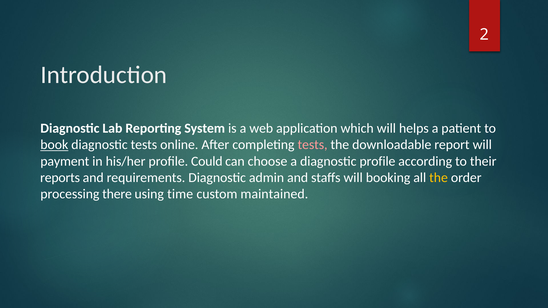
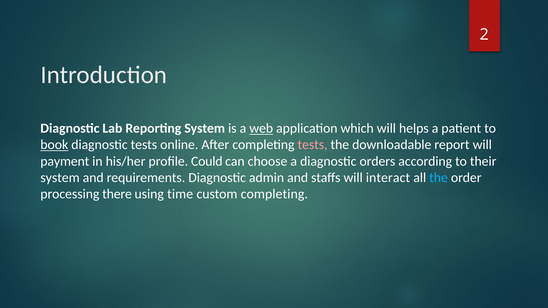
web underline: none -> present (261, 128)
diagnostic profile: profile -> orders (377, 161)
reports: reports -> system (60, 178)
booking: booking -> interact (388, 178)
the colour: yellow -> light blue (439, 178)
custom maintained: maintained -> completing (274, 194)
